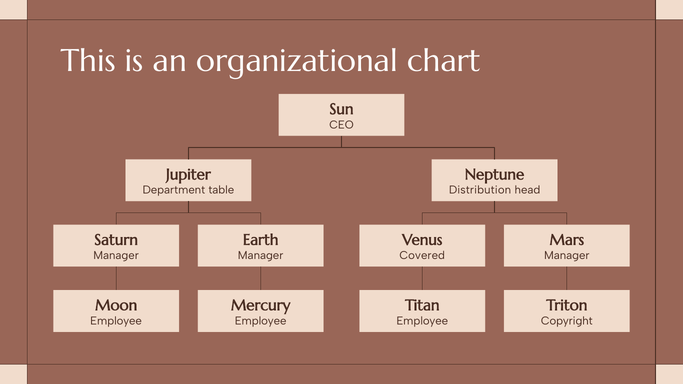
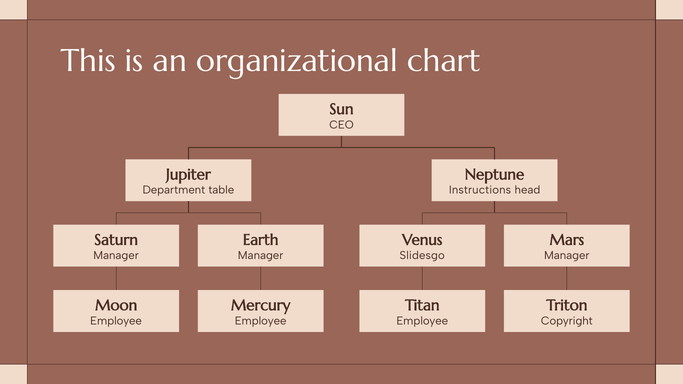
Distribution: Distribution -> Instructions (480, 190)
Covered: Covered -> Slidesgo (422, 256)
